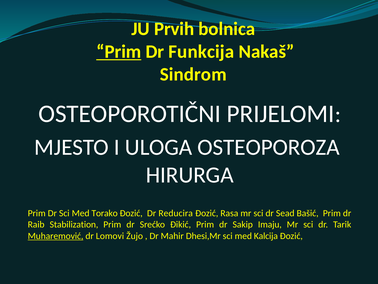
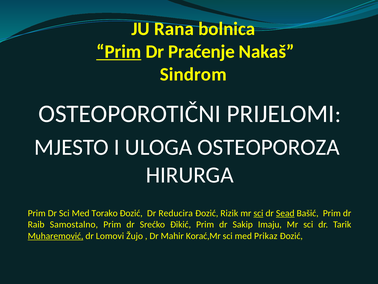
Prvih: Prvih -> Rana (174, 29)
Funkcija: Funkcija -> Praćenje (201, 52)
Rasa: Rasa -> Rizik (229, 213)
sci underline: none -> present (258, 213)
Sead underline: none -> present (285, 213)
Stabilization: Stabilization -> Samostalno (74, 224)
Dhesi,Mr: Dhesi,Mr -> Korać,Mr (203, 236)
Kalcija: Kalcija -> Prikaz (266, 236)
